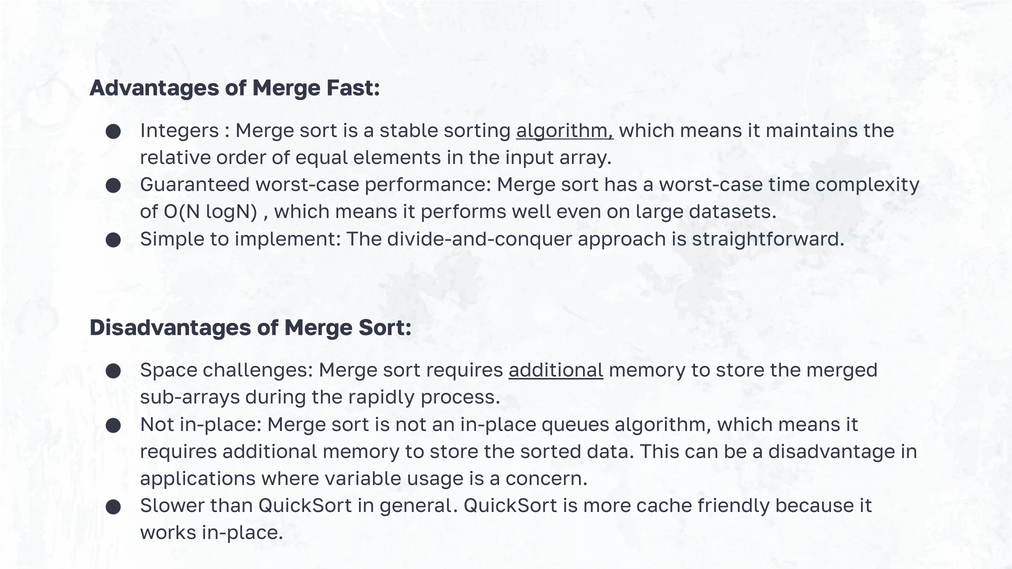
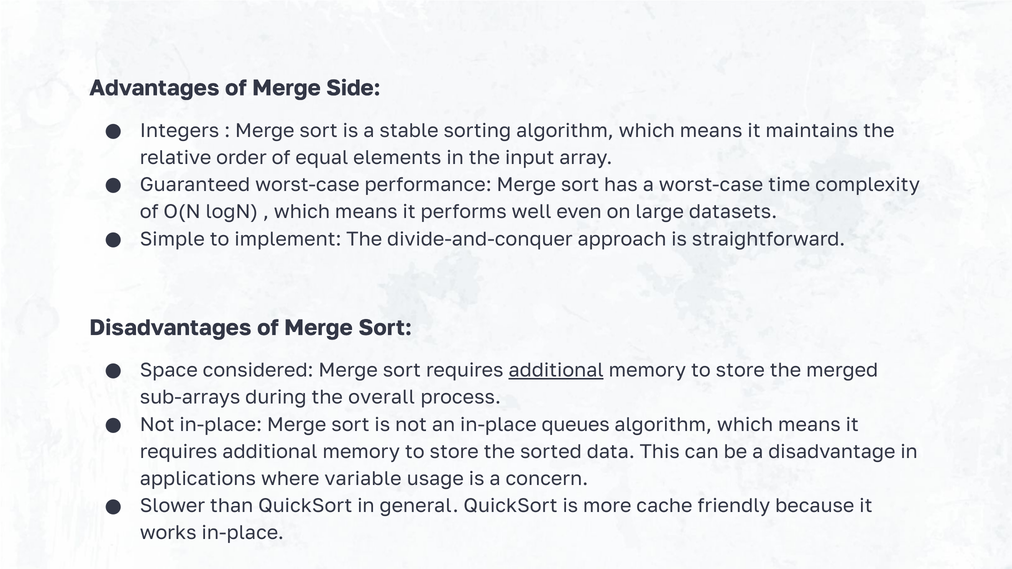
Fast: Fast -> Side (353, 88)
algorithm underline: present -> none (565, 131)
challenges: challenges -> considered (258, 370)
rapidly: rapidly -> overall (382, 398)
